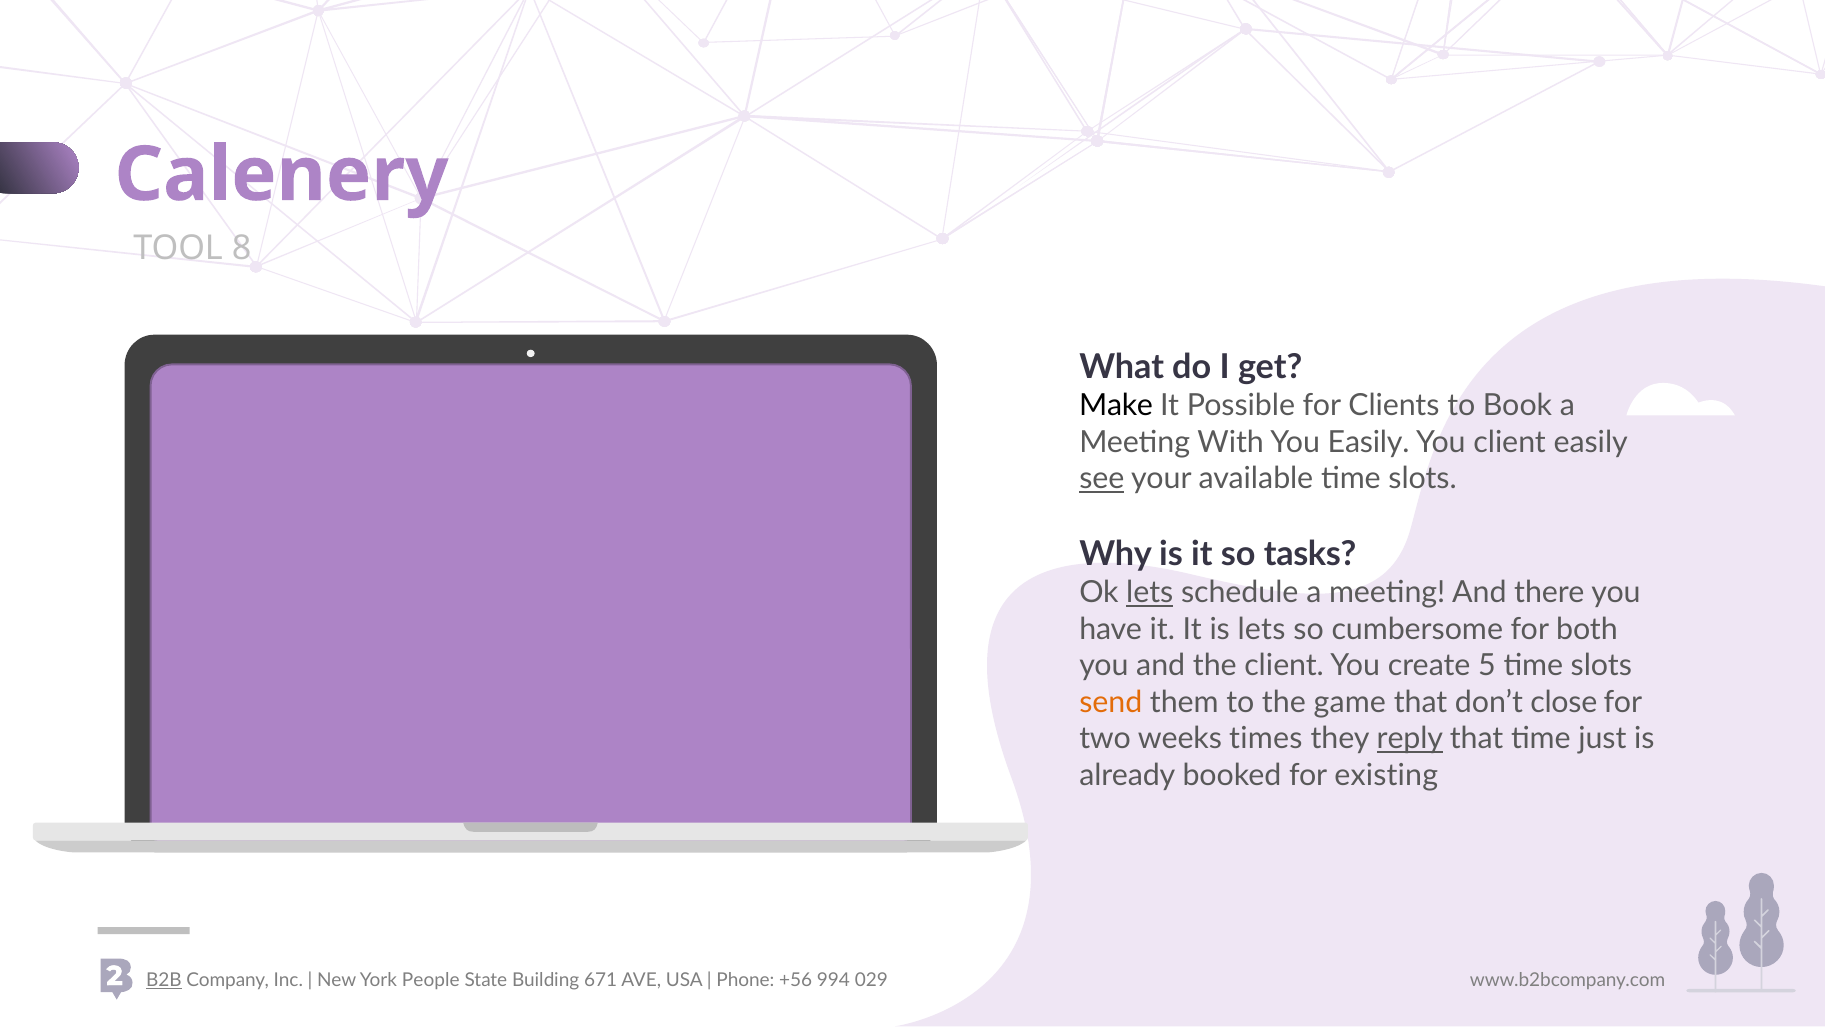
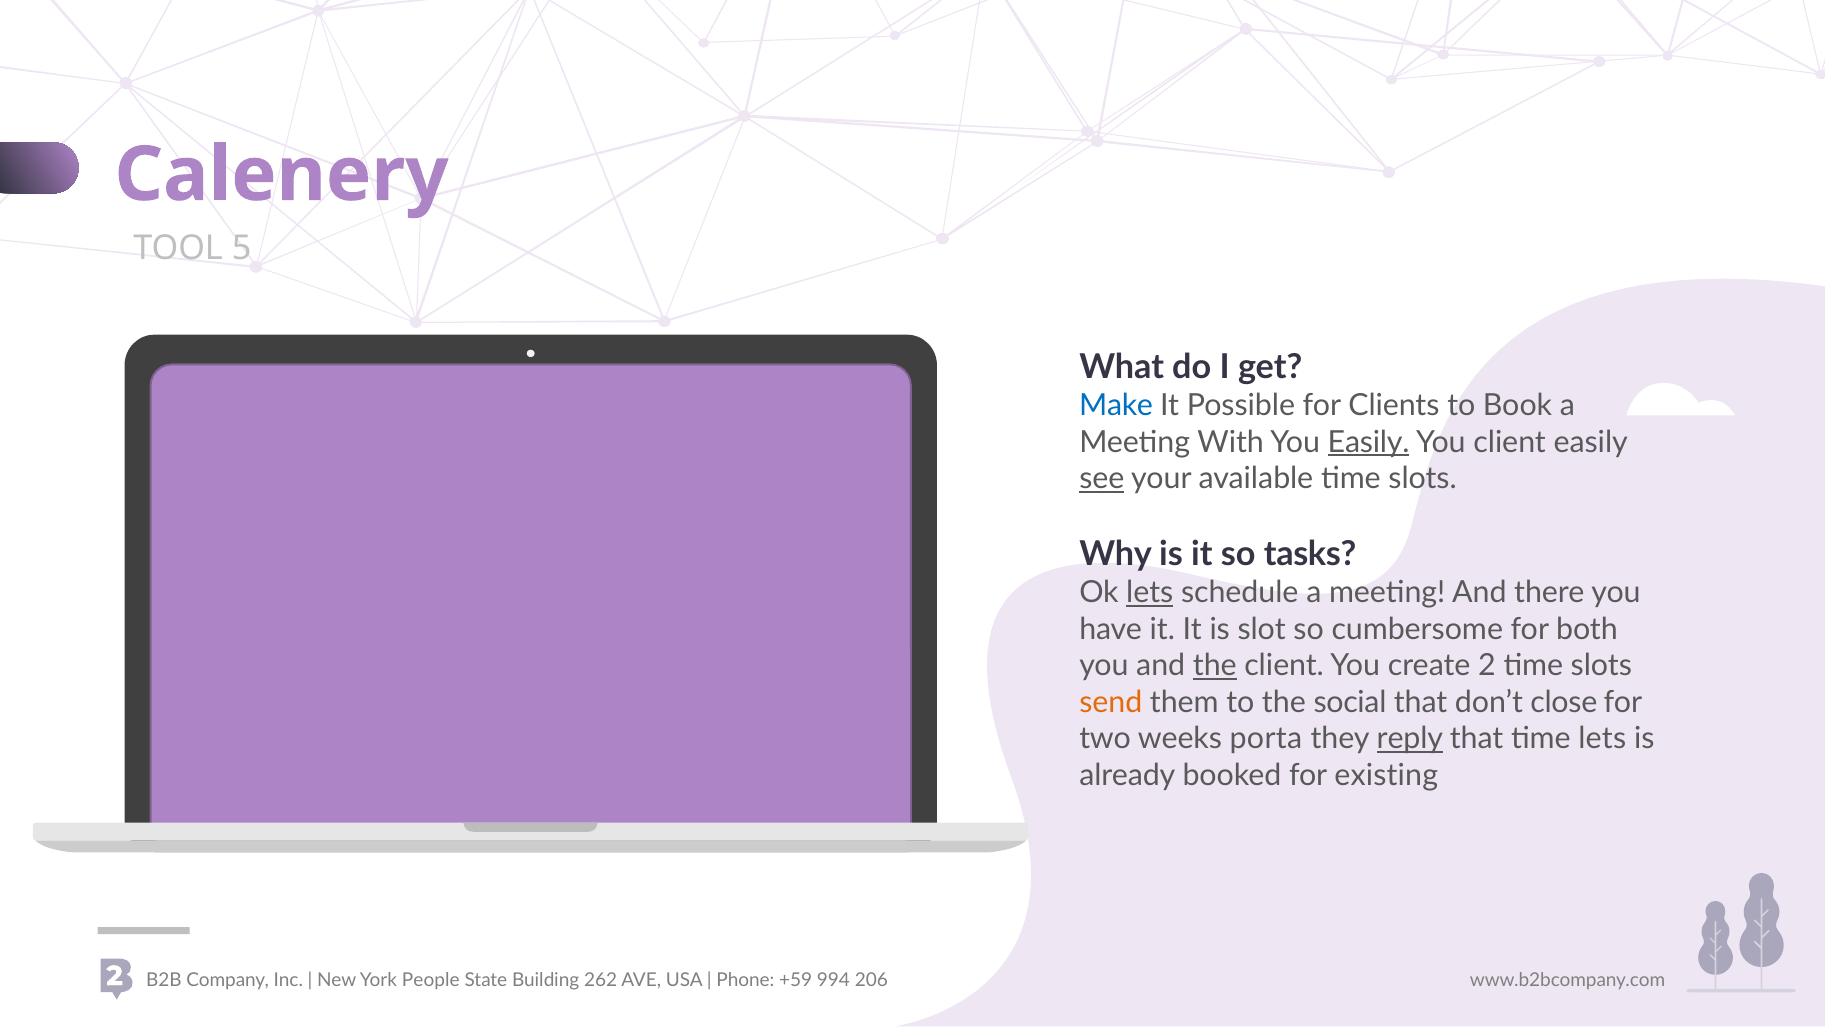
8: 8 -> 5 (242, 248)
Make colour: black -> blue (1116, 406)
Easily underline: none -> present (1369, 442)
is lets: lets -> slot (1262, 629)
the underline: none -> present (1215, 666)
5: 5 -> 2 (1487, 666)
game: game -> social (1350, 702)
times: times -> porta (1266, 739)
time just: just -> lets (1602, 739)
B2B underline: present -> none (164, 980)
671: 671 -> 262 (601, 980)
+56: +56 -> +59 (796, 980)
029: 029 -> 206 (871, 980)
